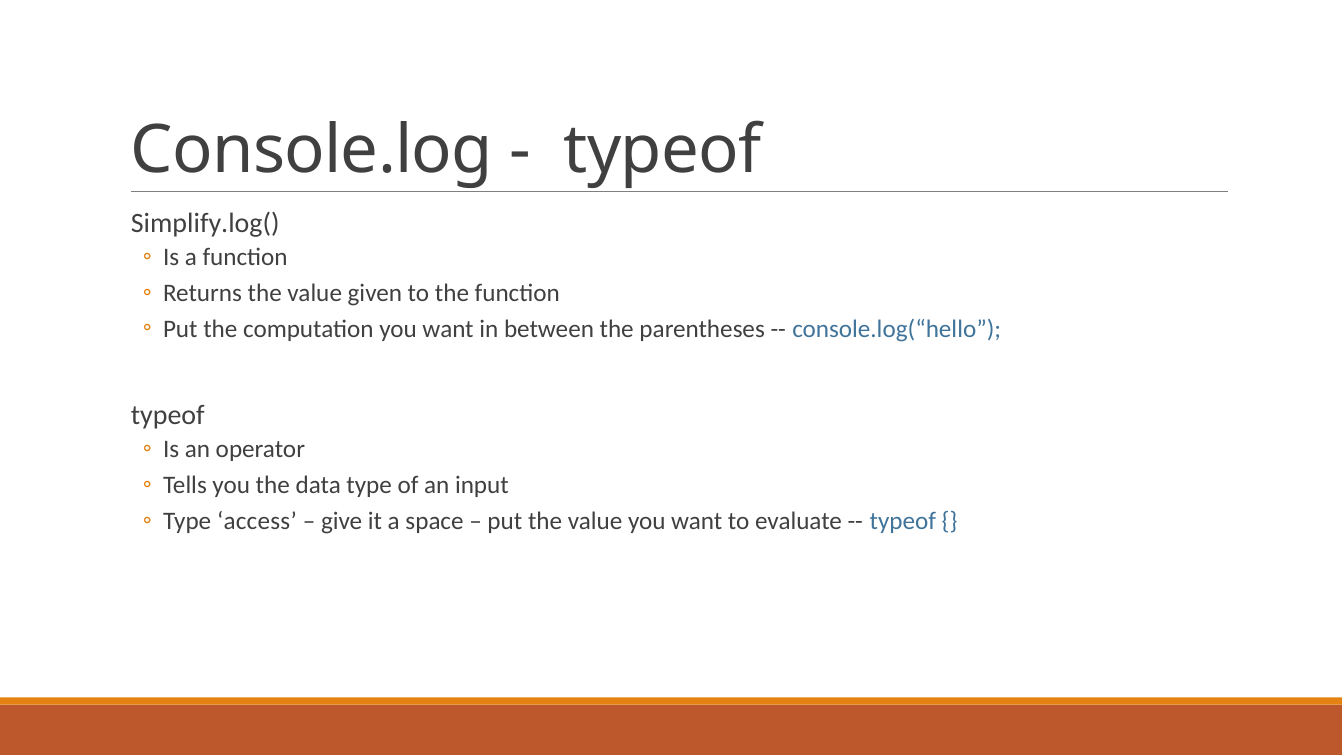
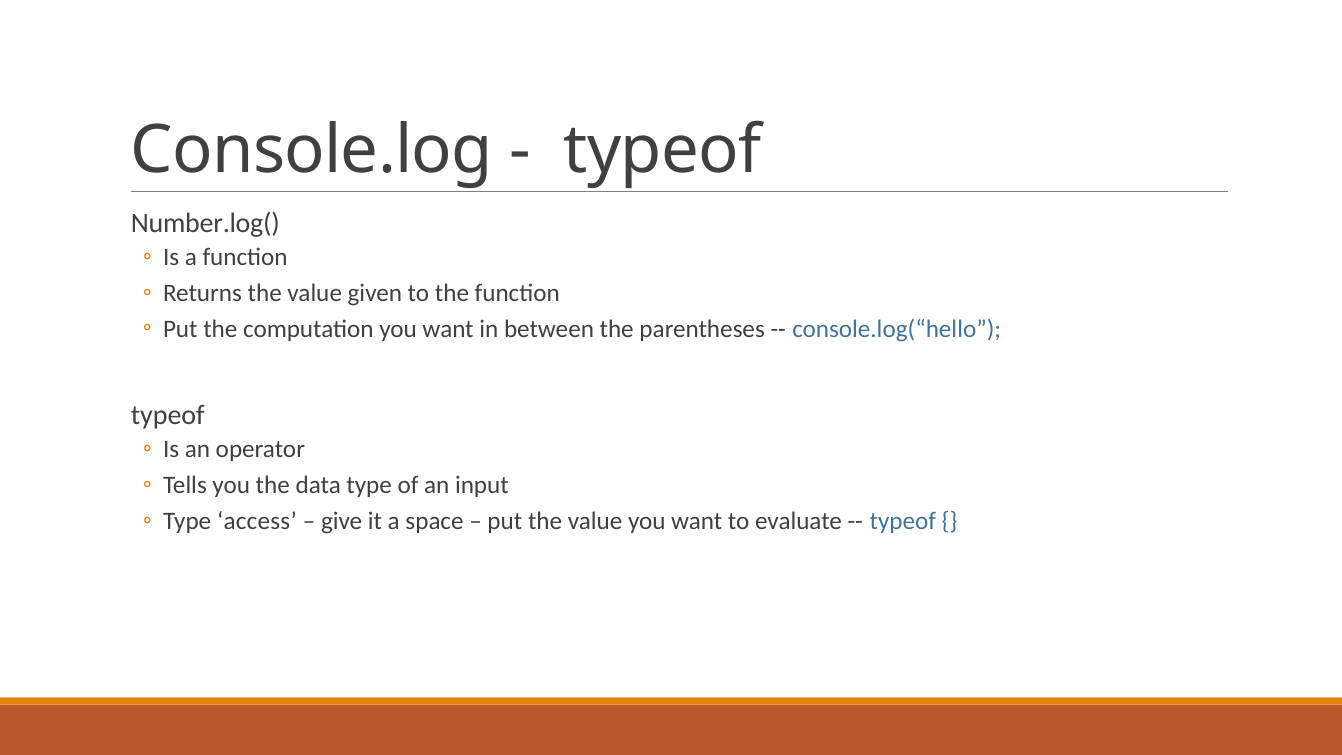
Simplify.log(: Simplify.log( -> Number.log( (205, 223)
